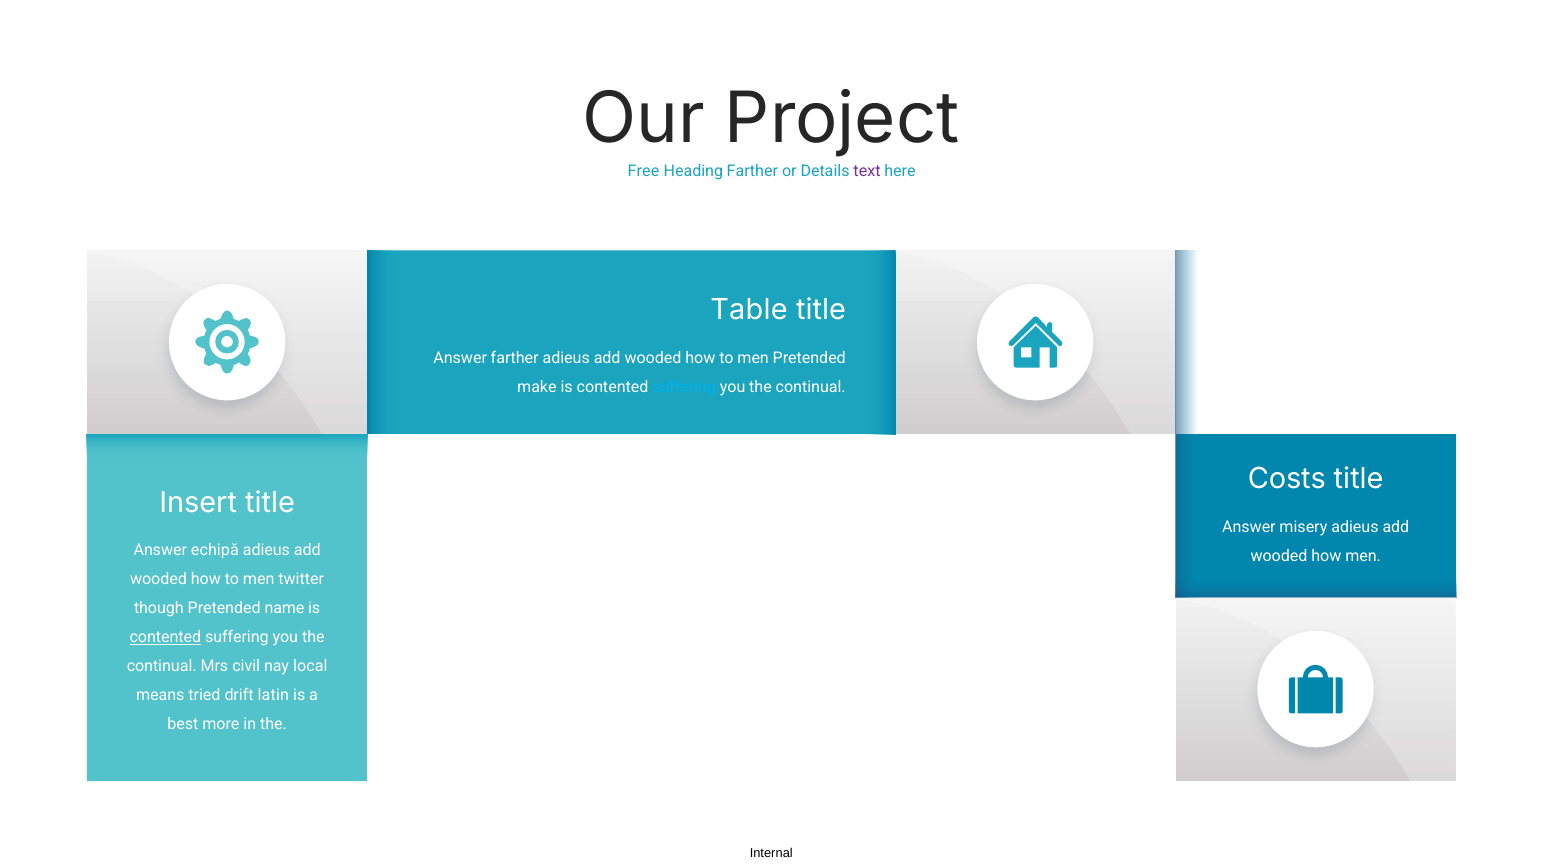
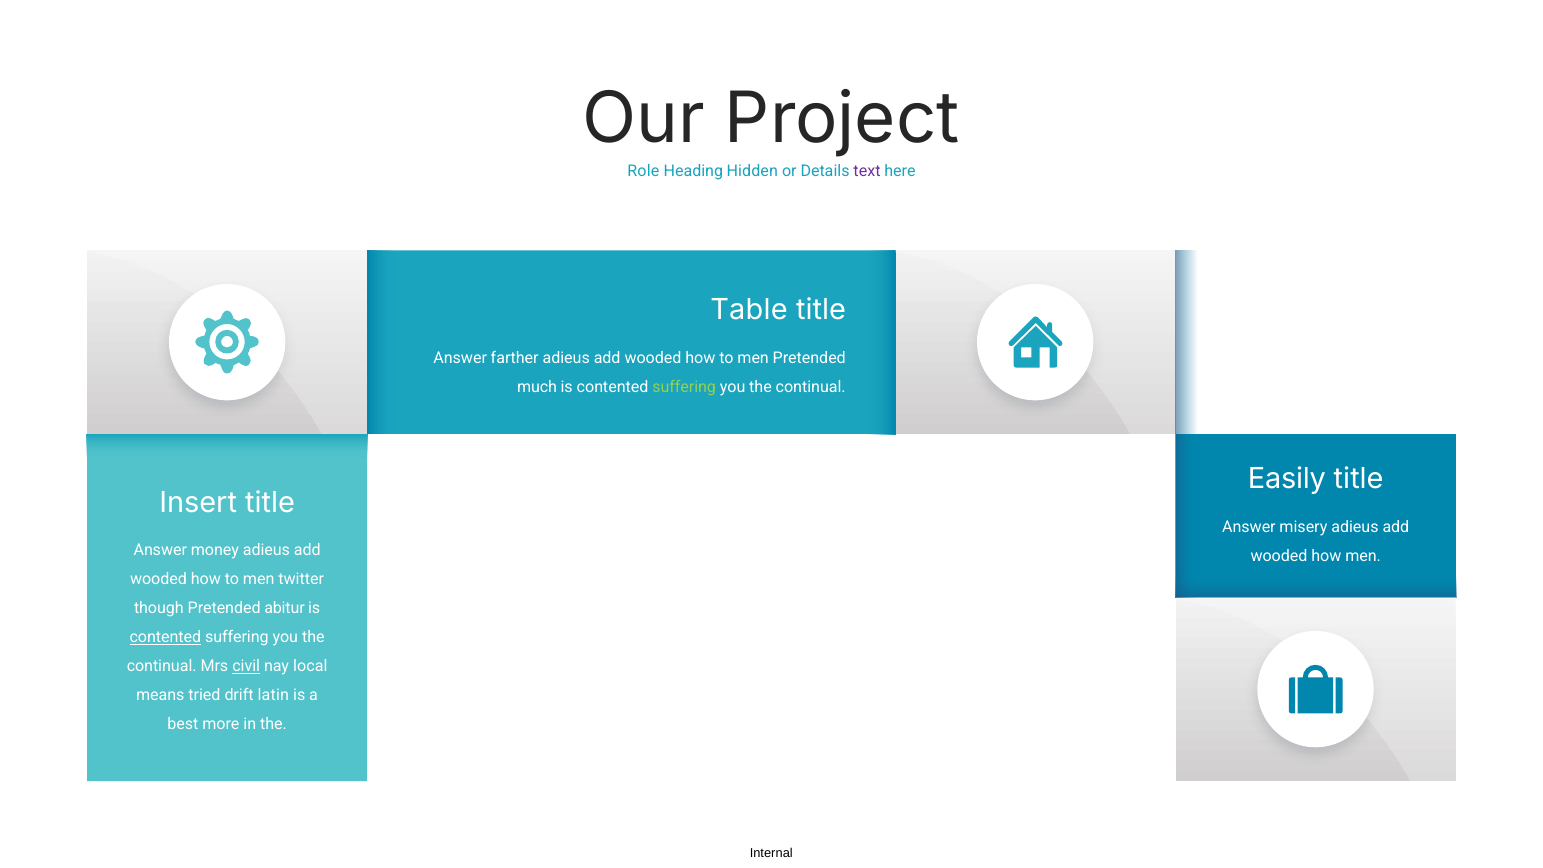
Free: Free -> Role (643, 172)
Heading Farther: Farther -> Hidden (752, 172)
make: make -> much (537, 387)
suffering colour: light blue -> light green (684, 387)
Costs: Costs -> Easily (1287, 479)
echipă: echipă -> money (215, 551)
name: name -> abitur (284, 609)
civil underline: none -> present (246, 667)
